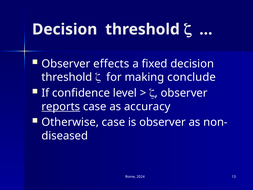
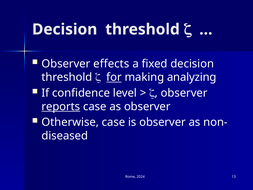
for underline: none -> present (114, 77)
conclude: conclude -> analyzing (192, 77)
as accuracy: accuracy -> observer (147, 106)
